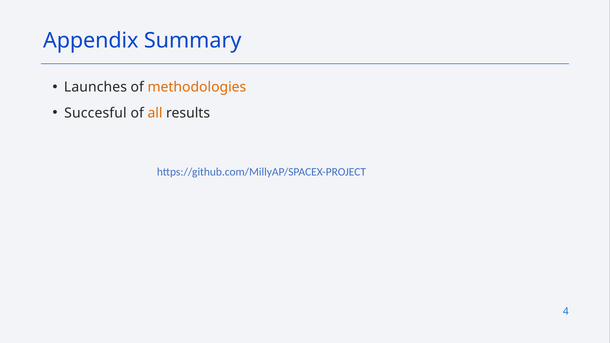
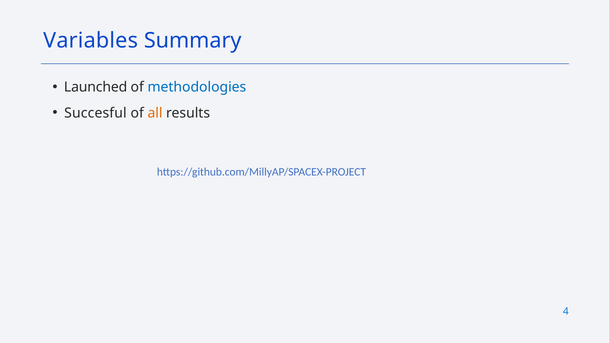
Appendix: Appendix -> Variables (91, 41)
Launches: Launches -> Launched (96, 87)
methodologies colour: orange -> blue (197, 87)
